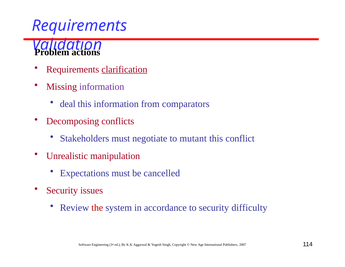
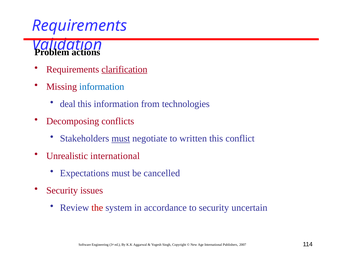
information colour: purple -> blue (102, 87)
comparators: comparators -> technologies (186, 104)
must underline: none -> present (121, 138)
mutant: mutant -> written (193, 138)
Unrealistic manipulation: manipulation -> international (115, 156)
difficulty: difficulty -> uncertain (249, 207)
